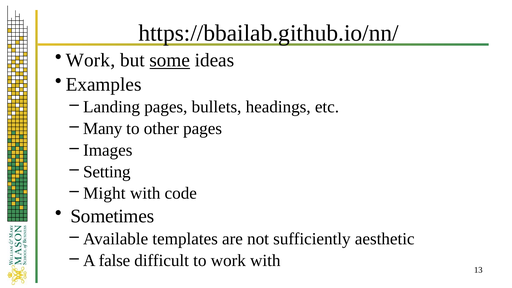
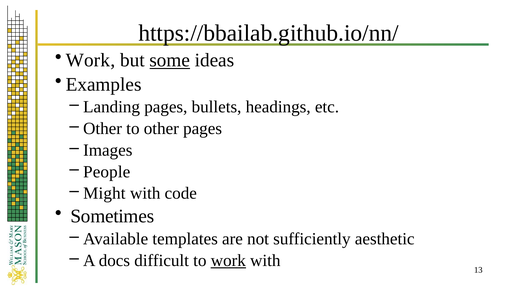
Many: Many -> Other (103, 129)
Setting: Setting -> People (107, 172)
false: false -> docs (114, 260)
work underline: none -> present (228, 260)
